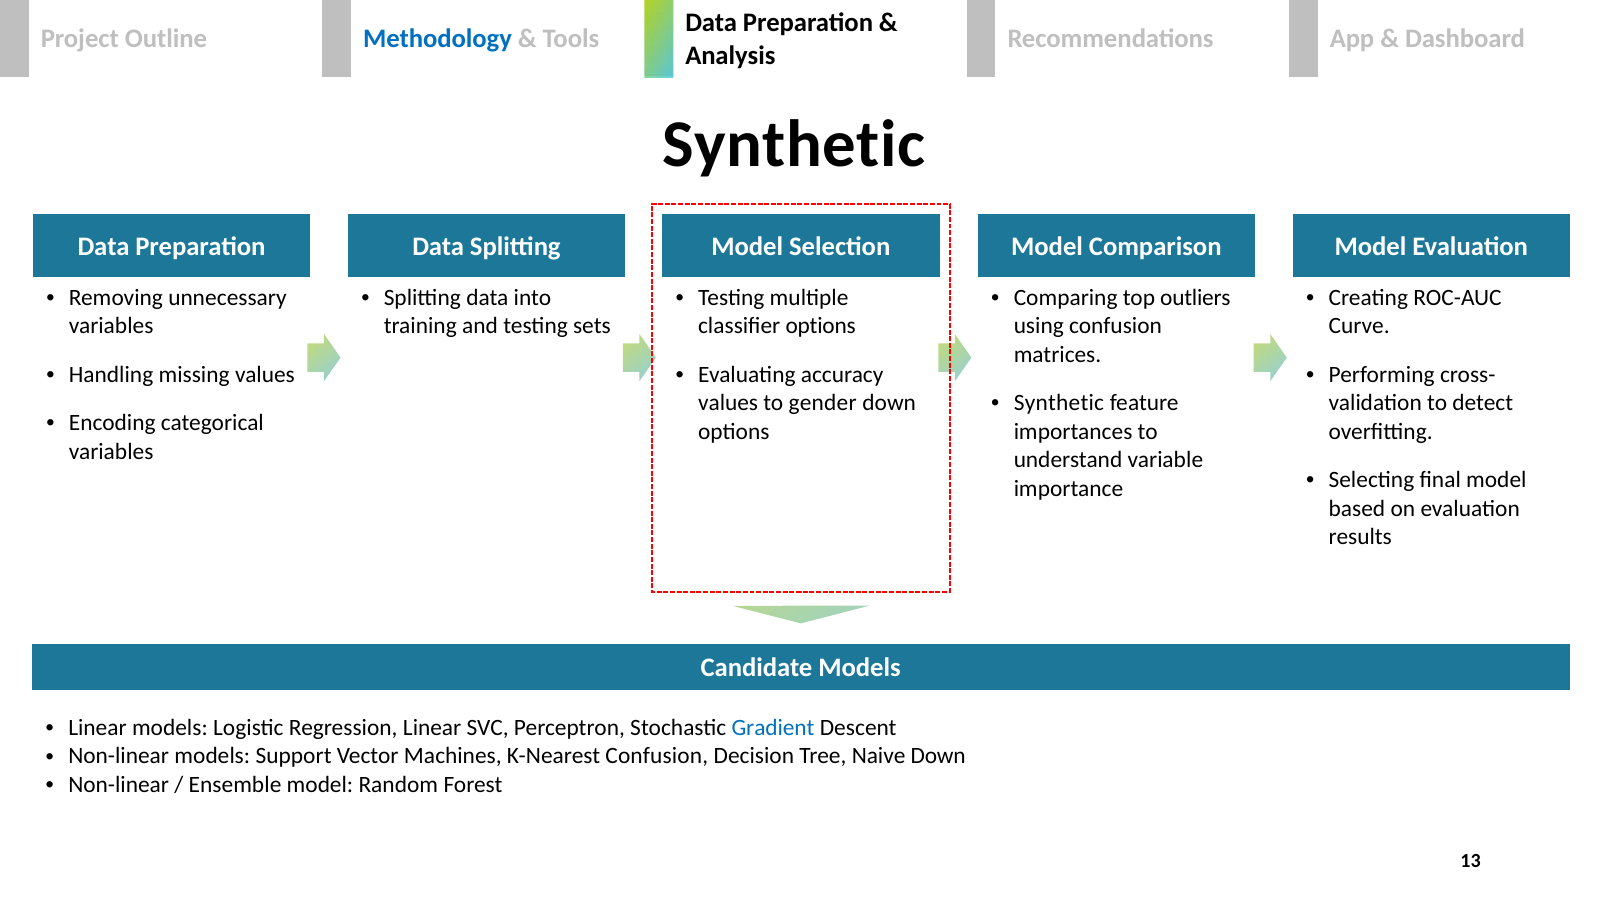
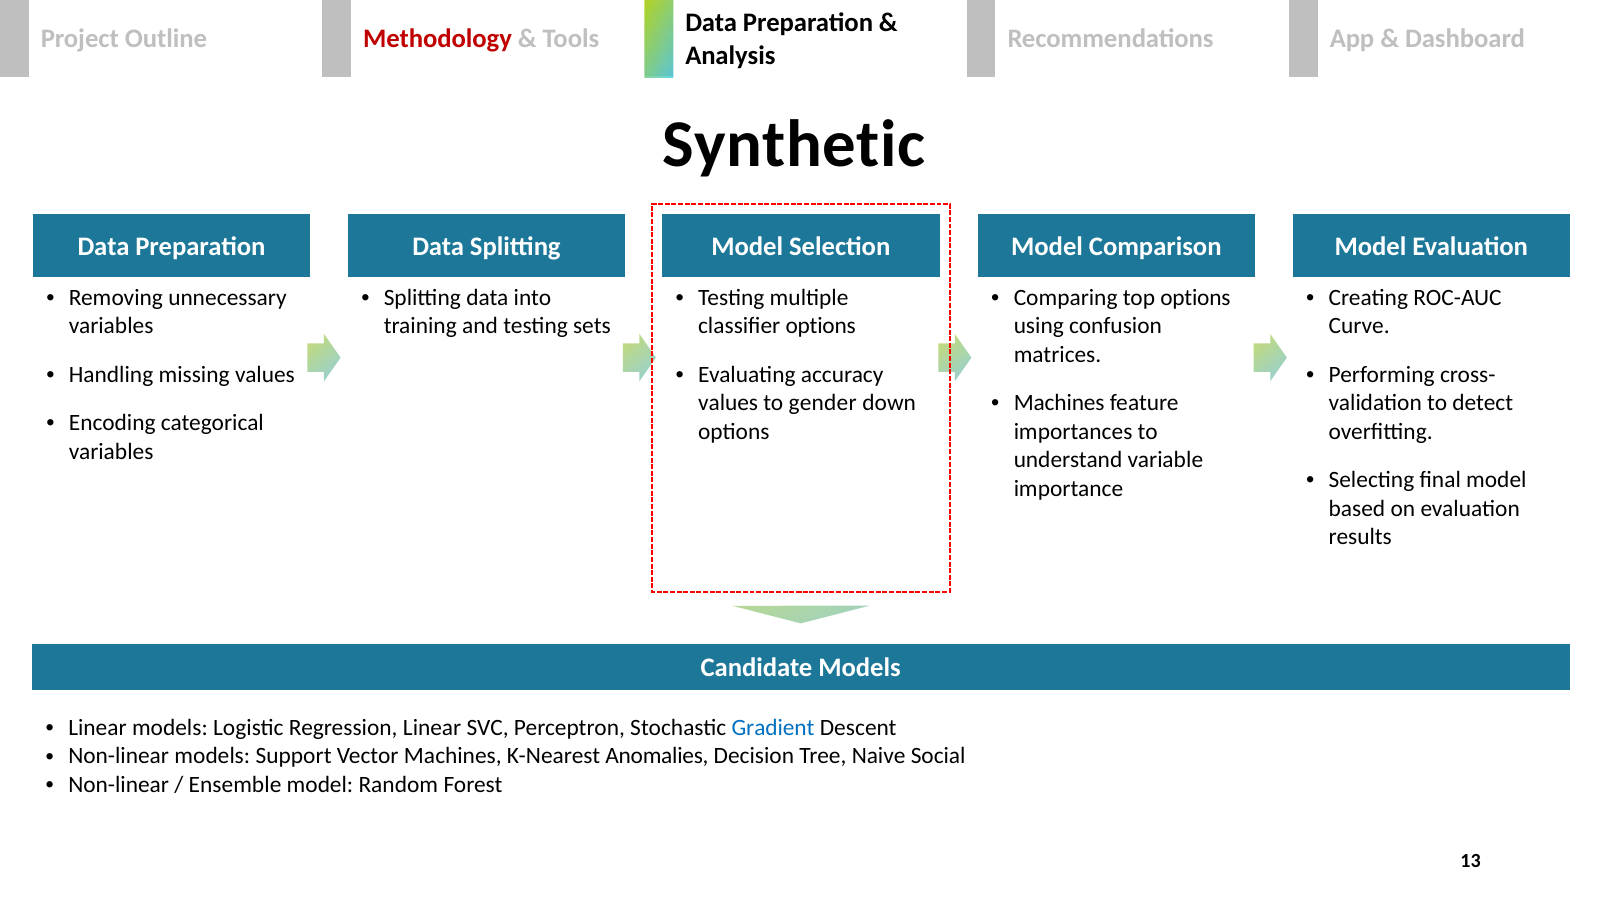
Methodology colour: blue -> red (437, 39)
top outliers: outliers -> options (1195, 298)
Synthetic: Synthetic -> Machines (1059, 403)
K-Nearest Confusion: Confusion -> Anomalies (657, 756)
Naive Down: Down -> Social (938, 756)
